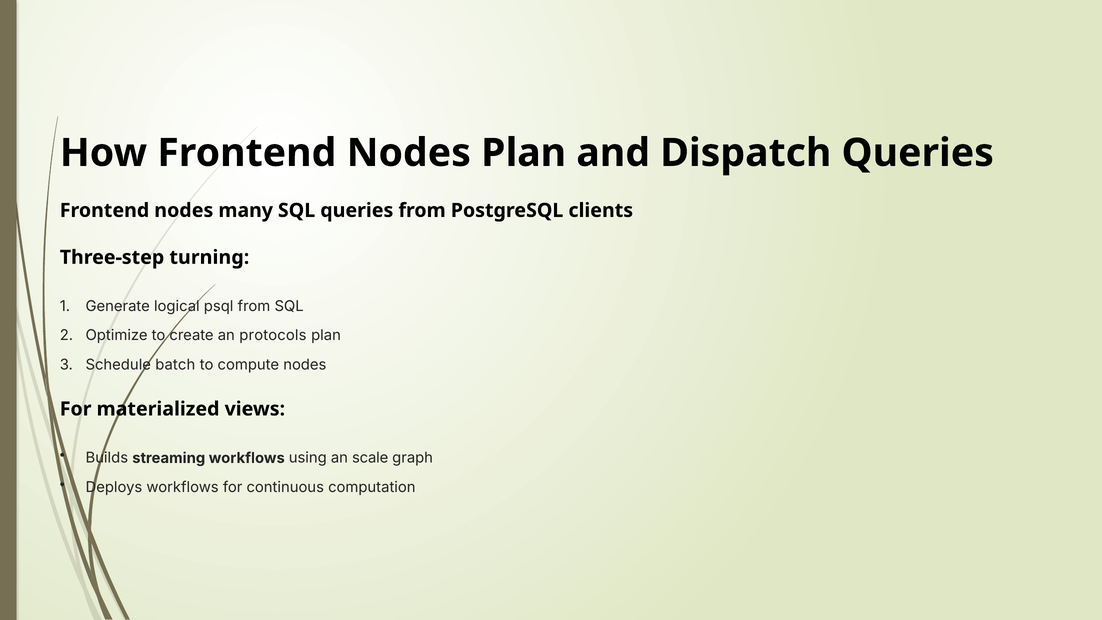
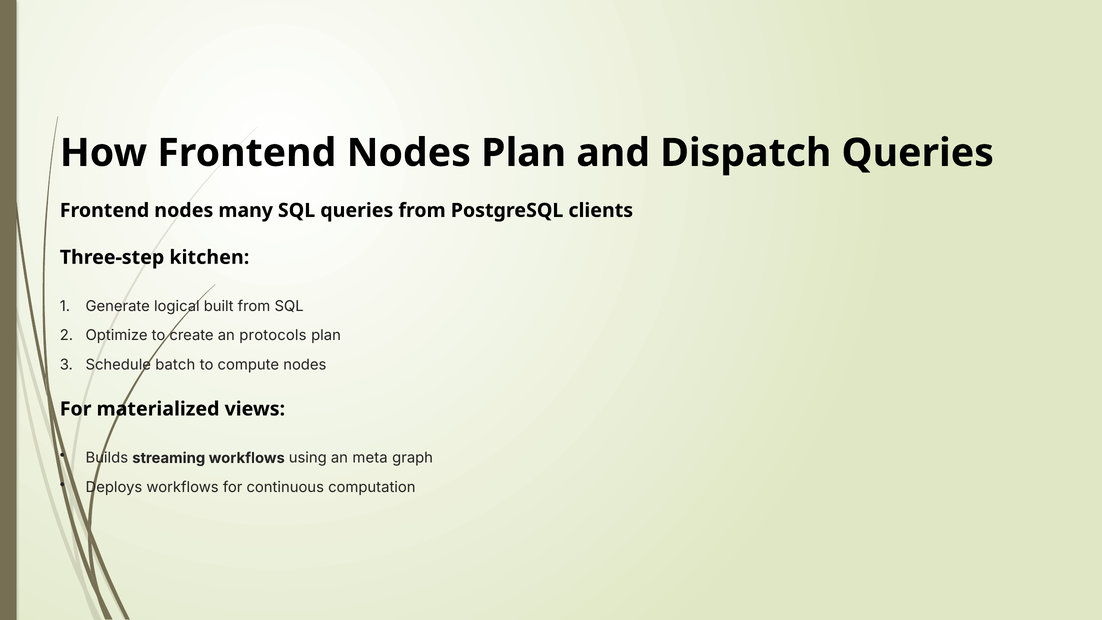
turning: turning -> kitchen (209, 257)
psql: psql -> built (219, 306)
scale: scale -> meta (370, 458)
